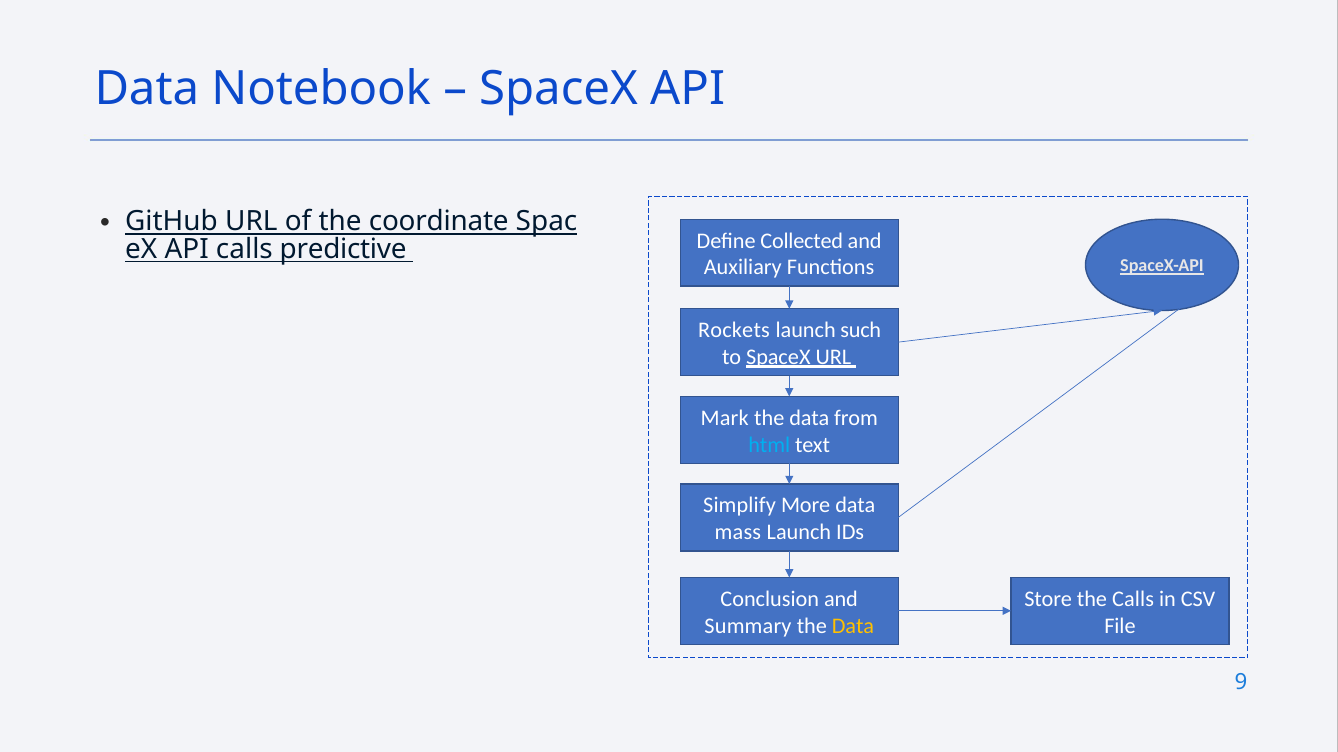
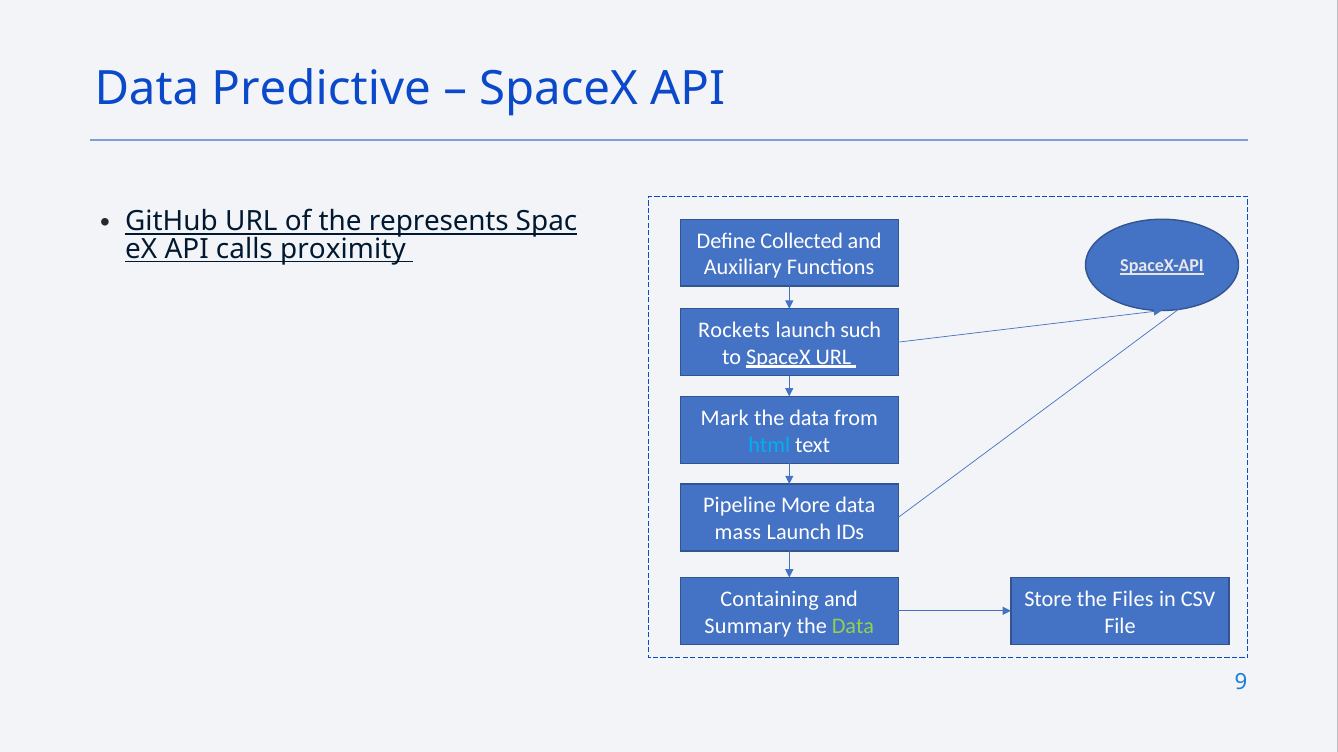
Notebook: Notebook -> Predictive (321, 89)
coordinate: coordinate -> represents (439, 221)
predictive: predictive -> proximity (343, 249)
Simplify: Simplify -> Pipeline (740, 506)
Conclusion: Conclusion -> Containing (770, 600)
the Calls: Calls -> Files (1133, 600)
Data colour: yellow -> light green (853, 626)
